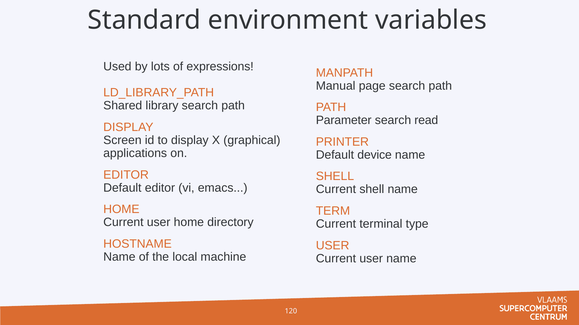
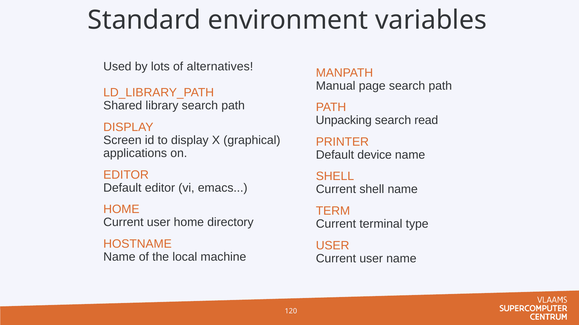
expressions: expressions -> alternatives (220, 67)
Parameter: Parameter -> Unpacking (344, 121)
